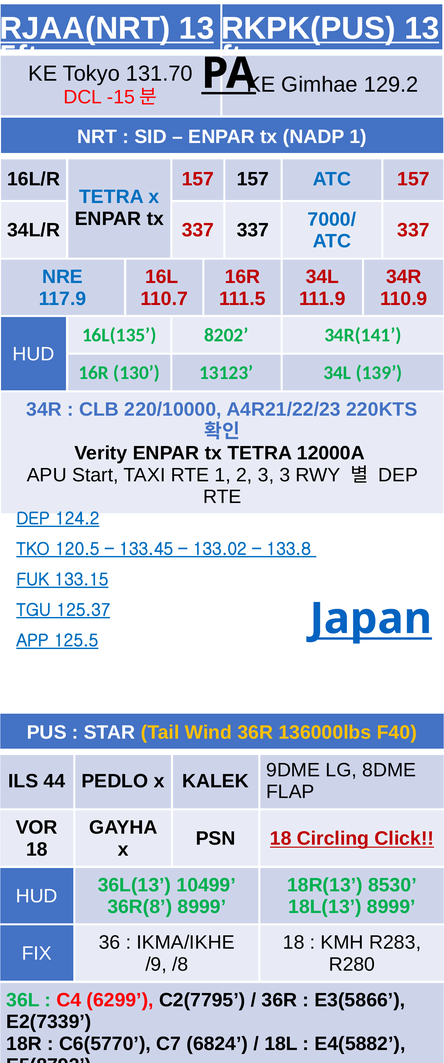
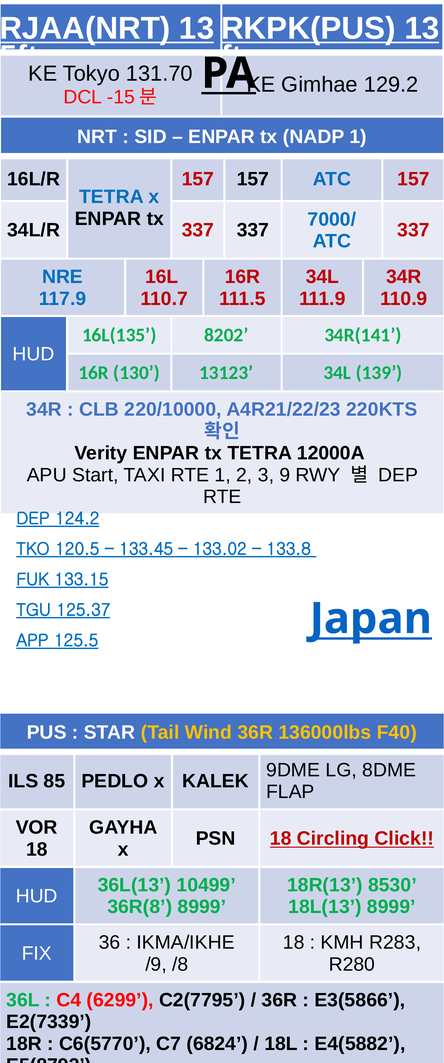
3 3: 3 -> 9 (285, 475)
44: 44 -> 85 (54, 781)
